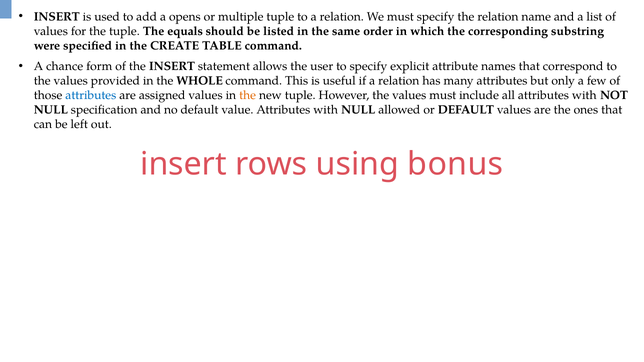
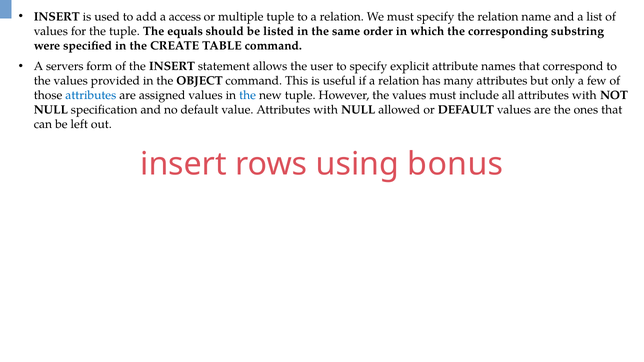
opens: opens -> access (185, 17)
chance: chance -> servers (65, 67)
WHOLE: WHOLE -> OBJECT (200, 81)
the colour: orange -> blue (248, 95)
